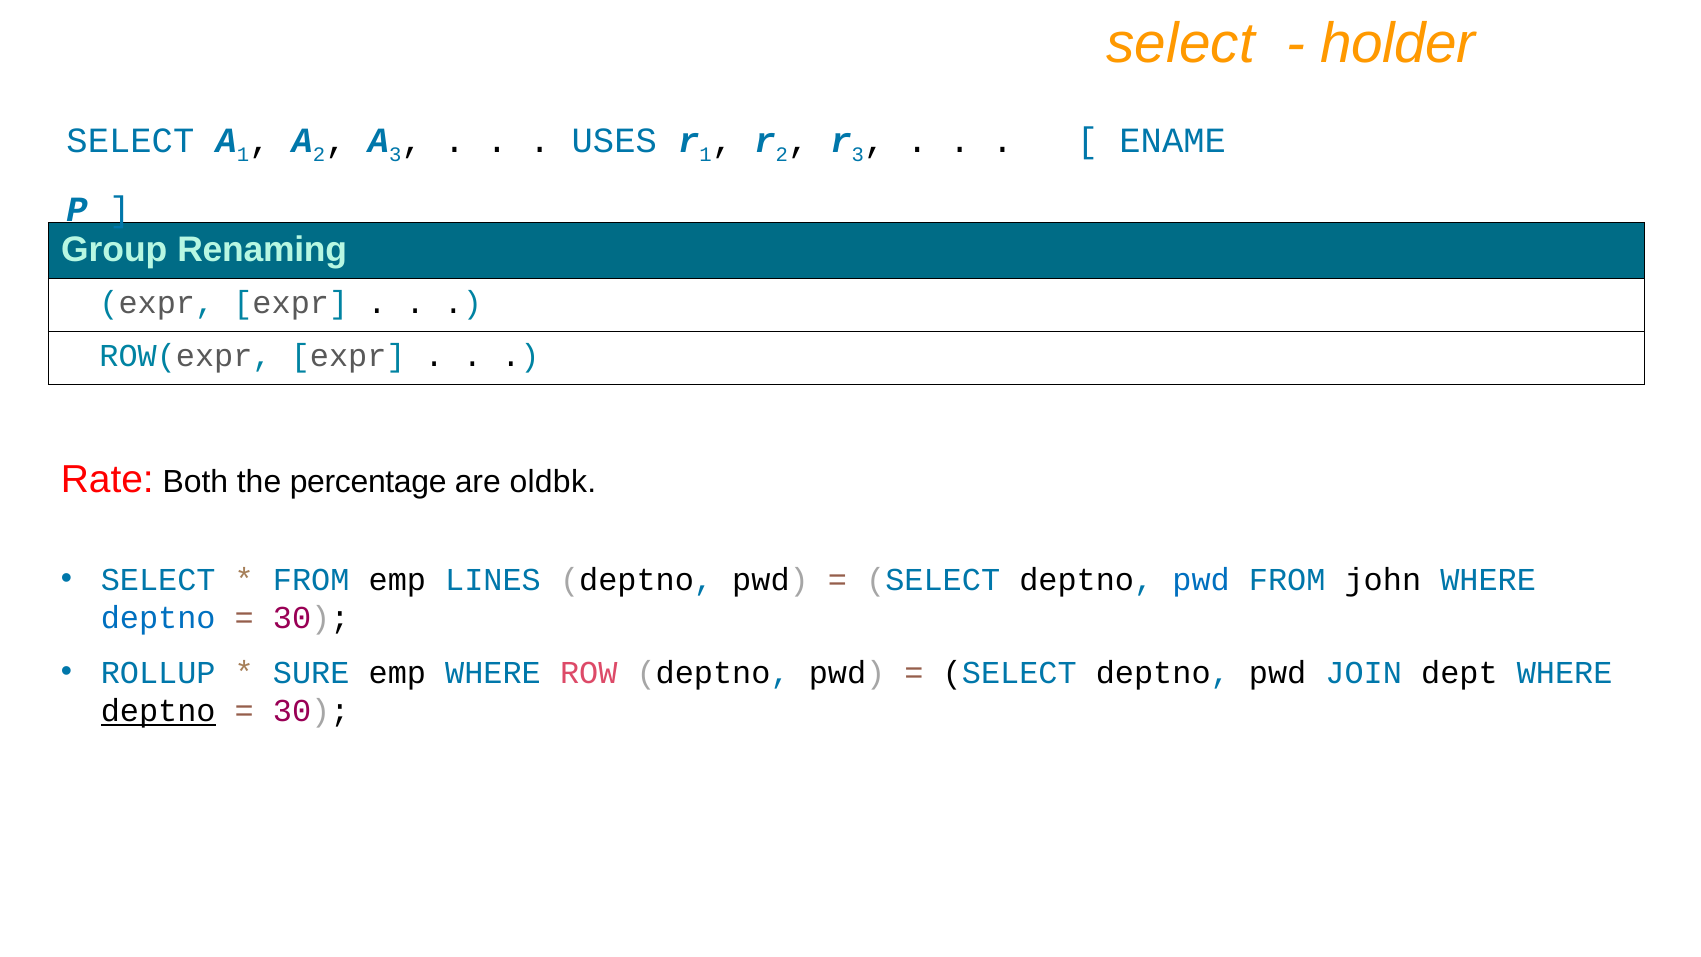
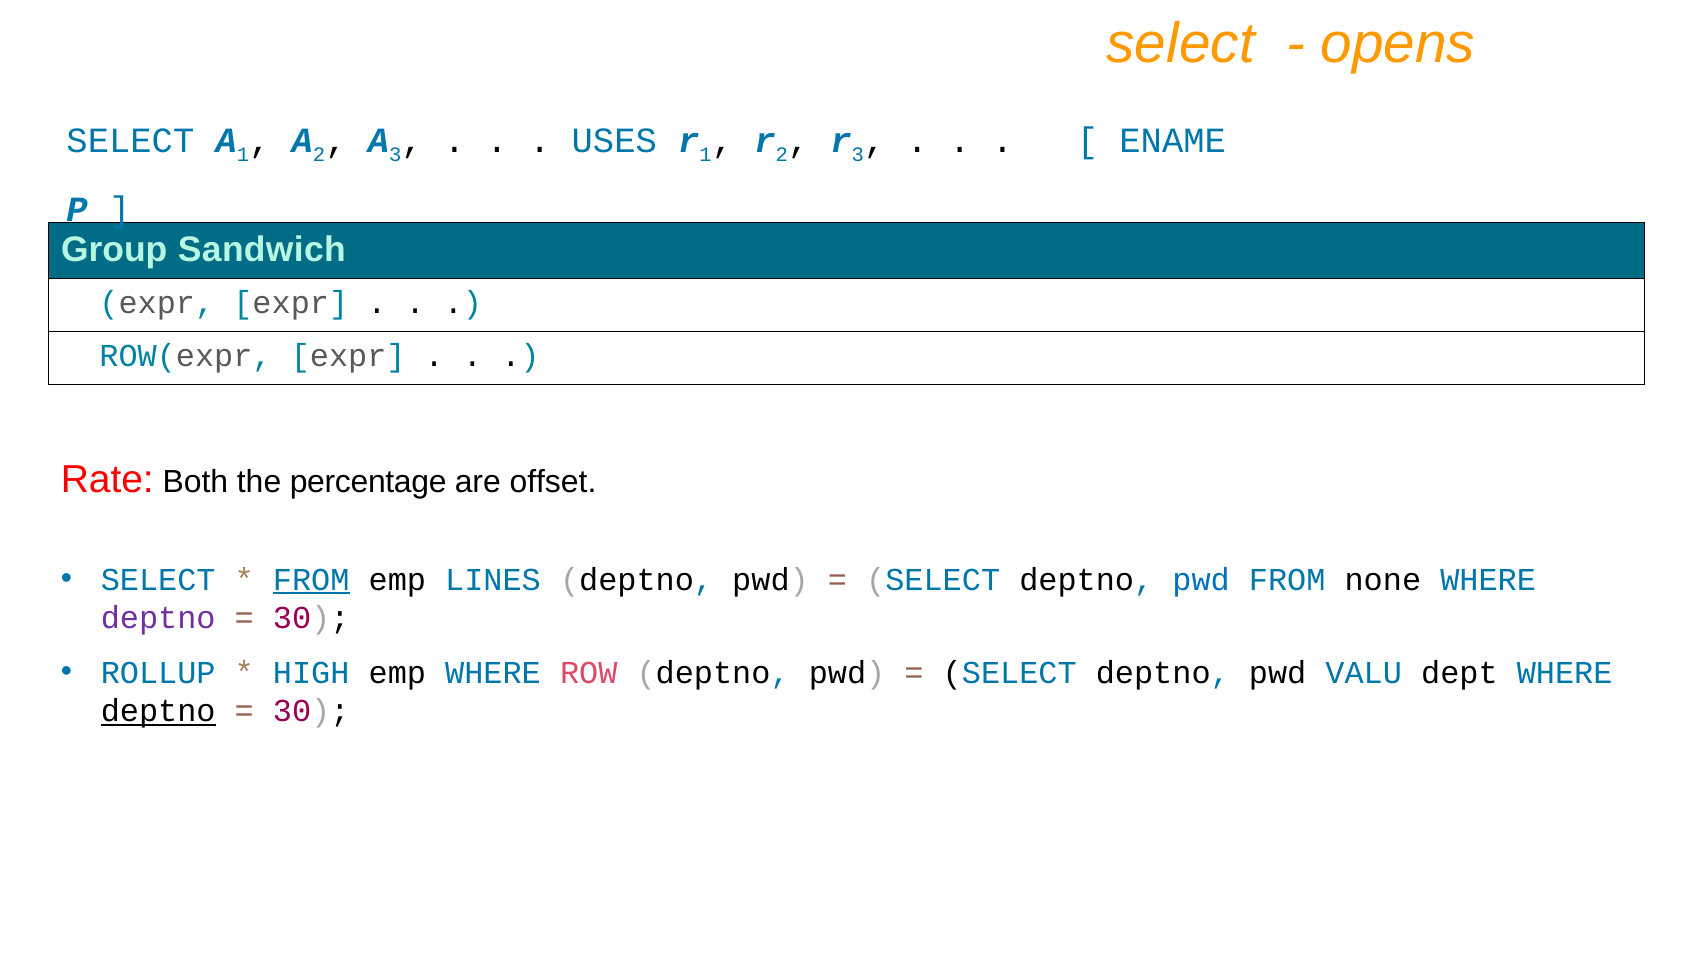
holder: holder -> opens (1398, 44)
Renaming: Renaming -> Sandwich (262, 249)
oldbk: oldbk -> offset (553, 481)
FROM underline: none -> present (311, 579)
john: john -> none (1383, 579)
deptno colour: blue -> purple (158, 618)
SURE: SURE -> HIGH (311, 673)
JOIN: JOIN -> VALU (1364, 673)
